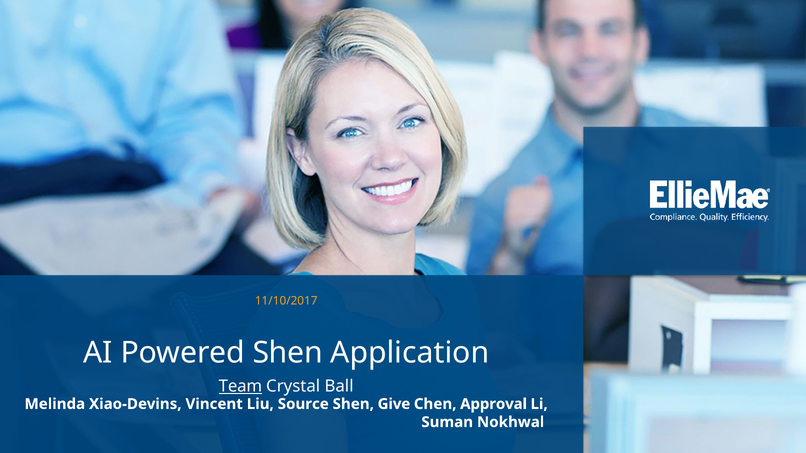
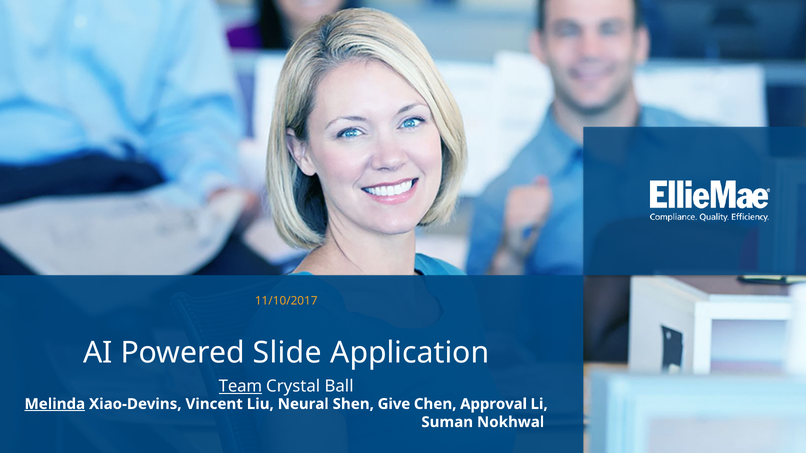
Powered Shen: Shen -> Slide (287, 353)
Melinda underline: none -> present (55, 404)
Source: Source -> Neural (303, 404)
